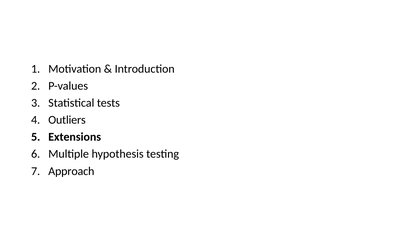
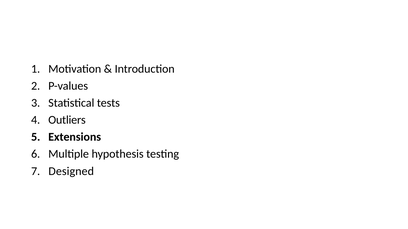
Approach: Approach -> Designed (71, 171)
